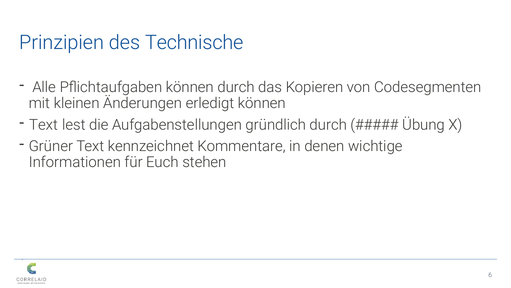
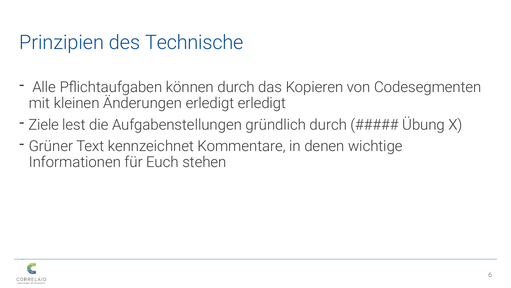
erledigt können: können -> erledigt (262, 103)
Text: Text -> Ziele (44, 125)
